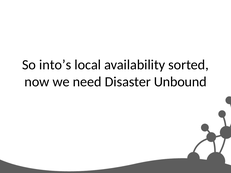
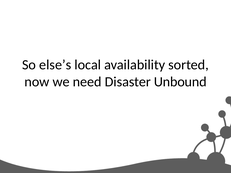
into’s: into’s -> else’s (55, 65)
